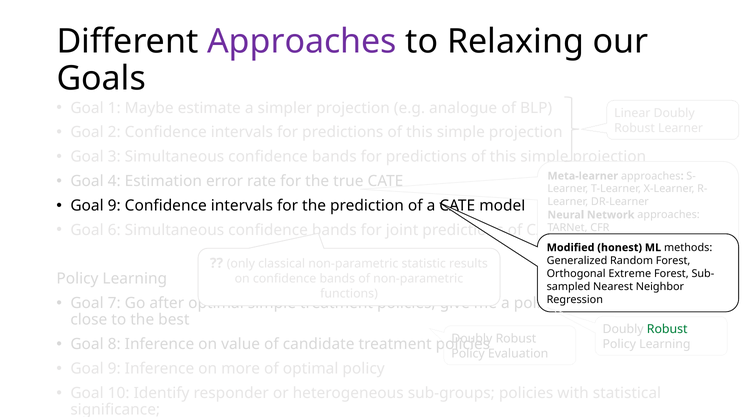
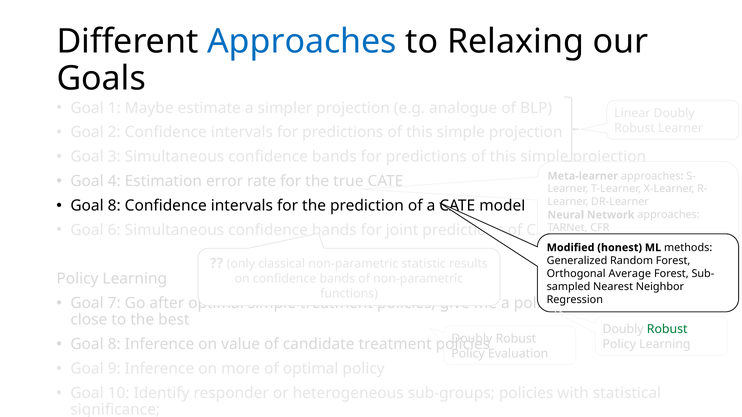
Approaches colour: purple -> blue (302, 42)
9: 9 -> 8 (114, 206)
Extreme: Extreme -> Average (630, 274)
